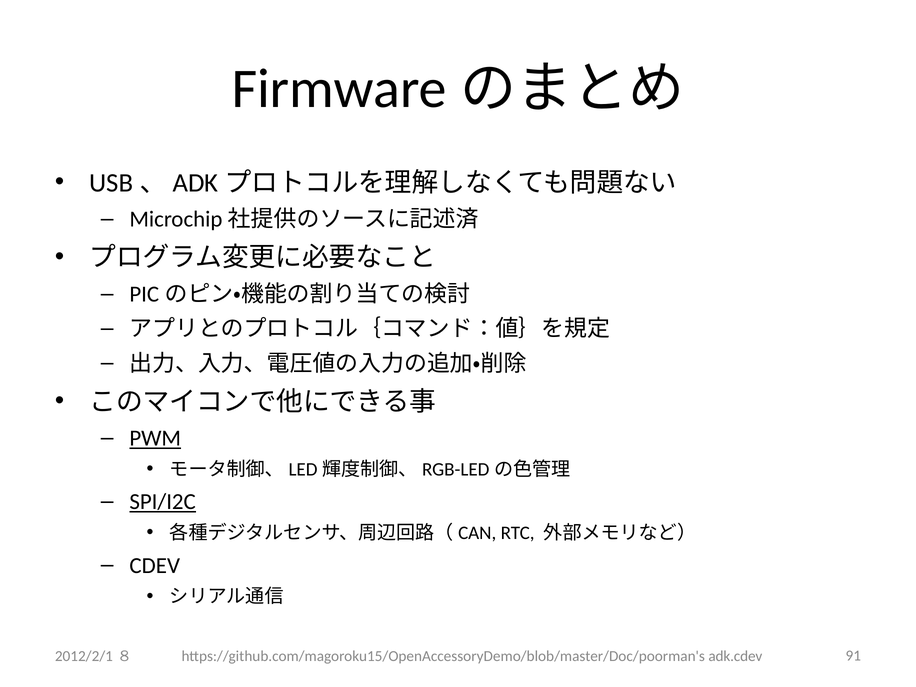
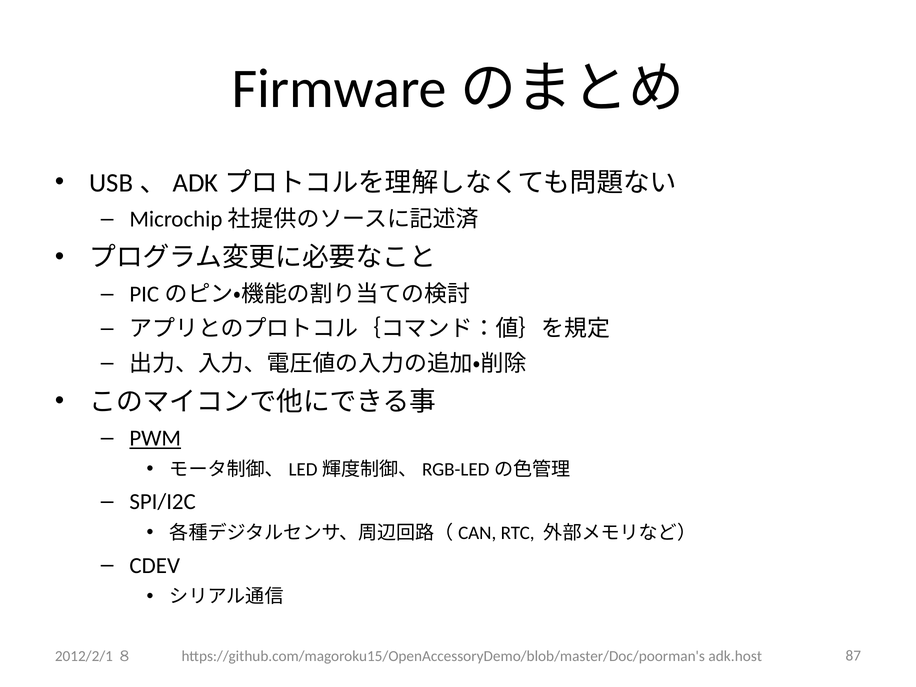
SPI/I2C underline: present -> none (163, 502)
adk.cdev: adk.cdev -> adk.host (735, 656)
91: 91 -> 87 (853, 656)
